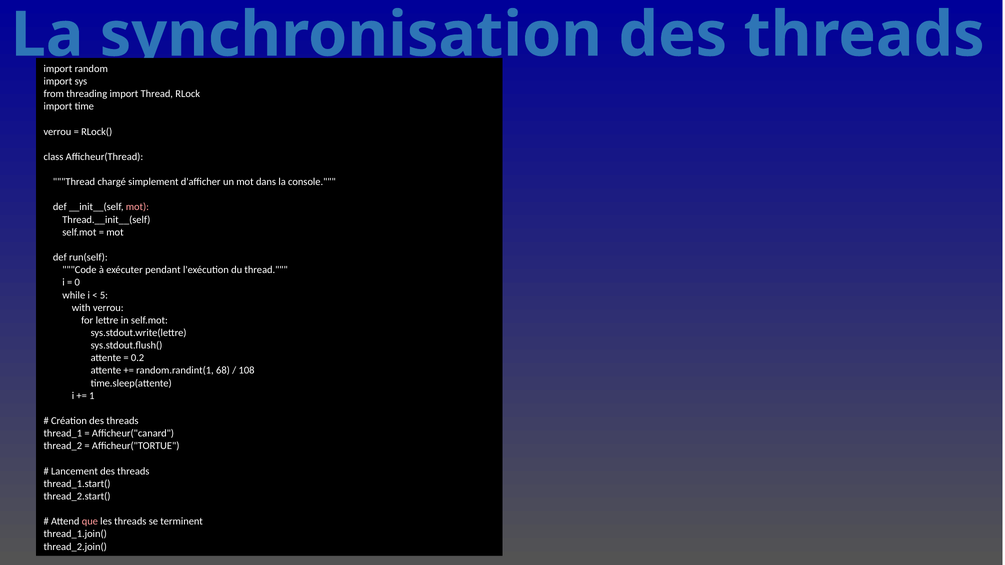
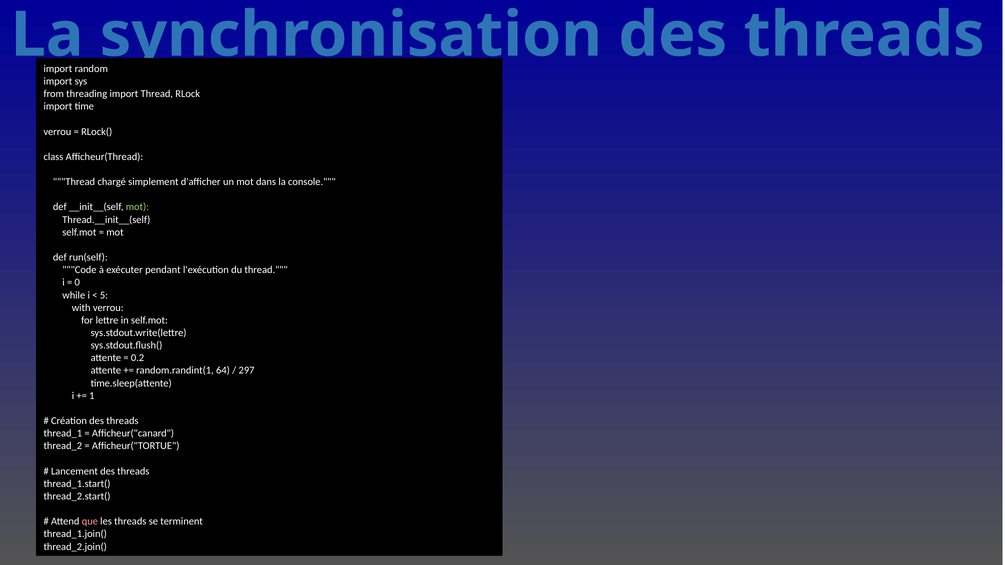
mot colour: pink -> light green (137, 207)
68: 68 -> 64 (223, 371)
108: 108 -> 297 (247, 371)
